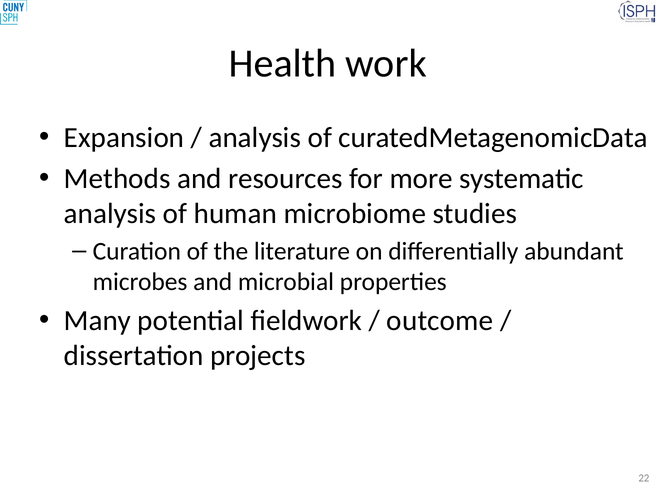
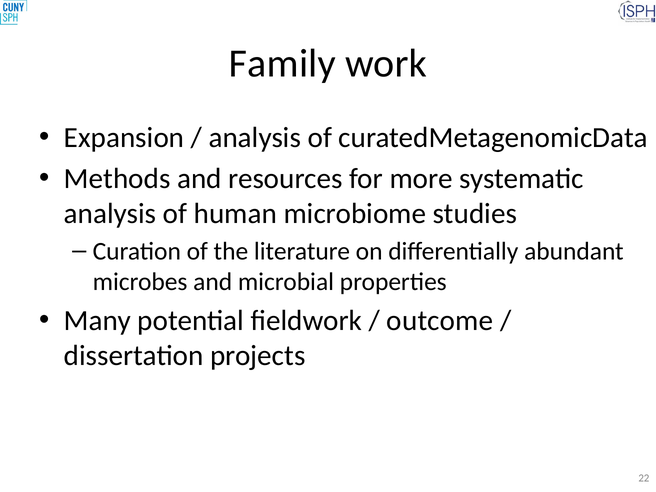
Health: Health -> Family (282, 64)
